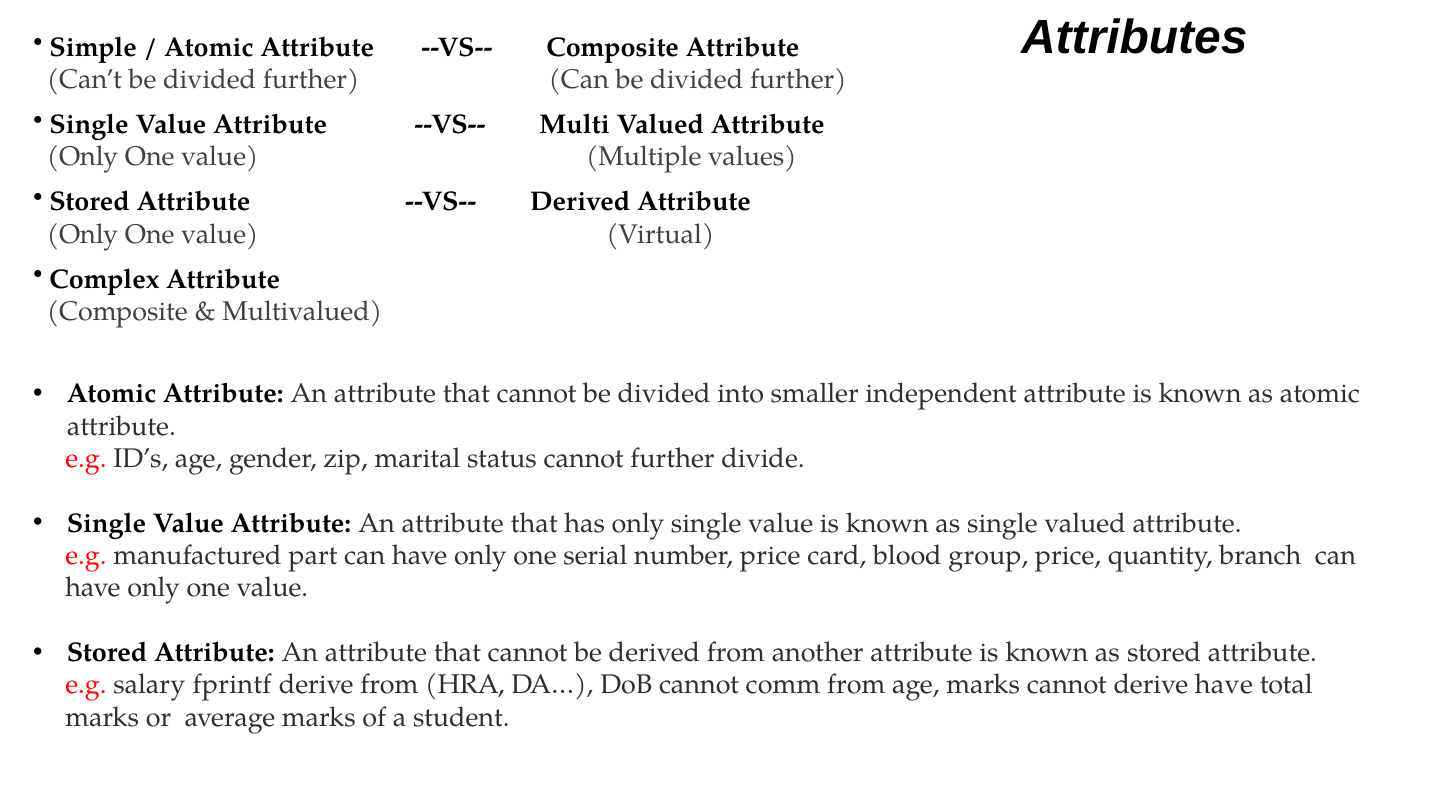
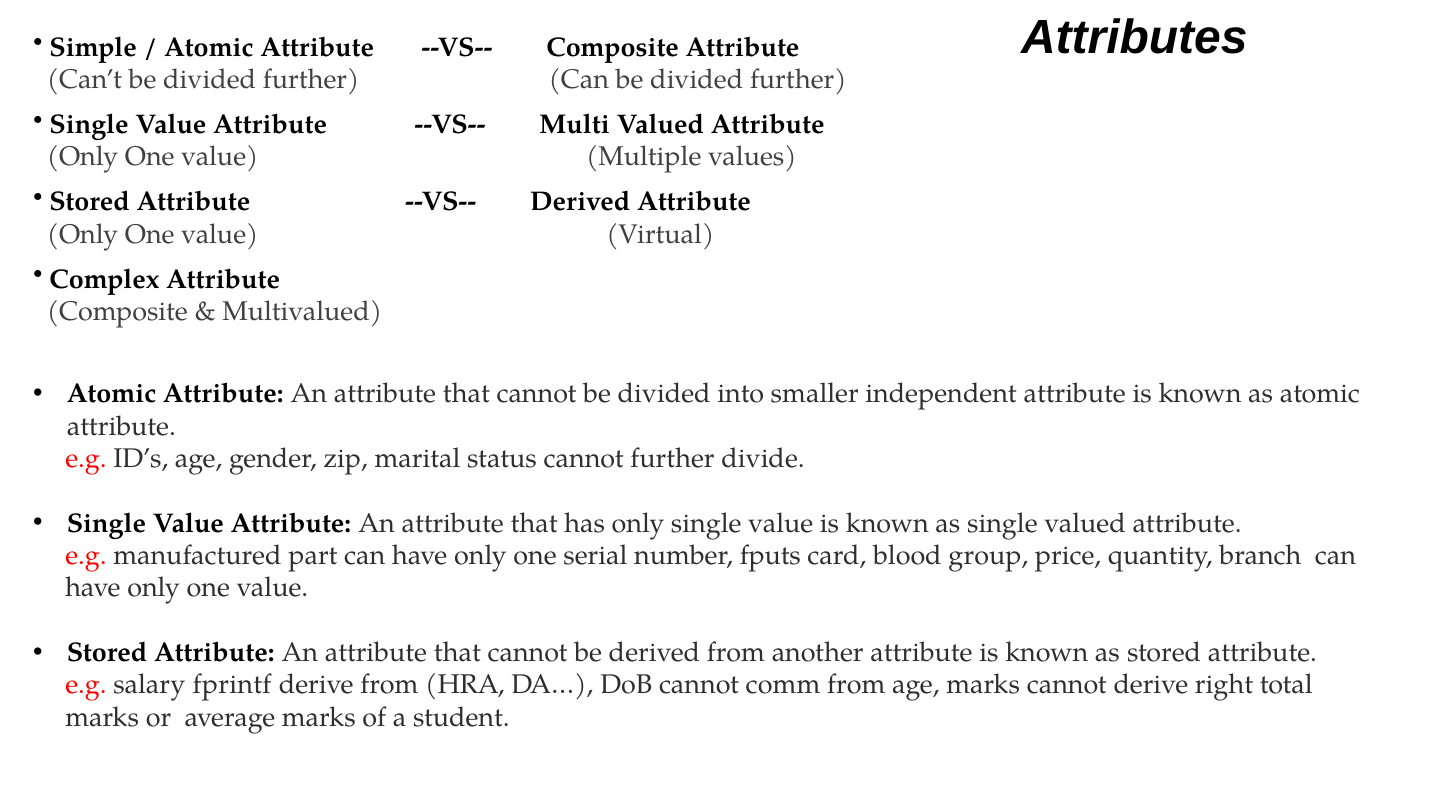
number price: price -> fputs (770, 556)
derive have: have -> right (1224, 685)
